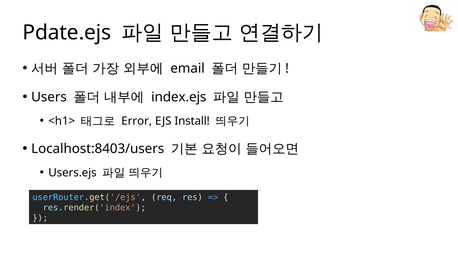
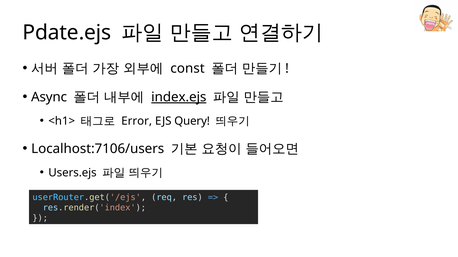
email: email -> const (188, 69)
Users: Users -> Async (49, 97)
index.ejs underline: none -> present (179, 97)
Install: Install -> Query (192, 121)
Localhost:8403/users: Localhost:8403/users -> Localhost:7106/users (98, 149)
